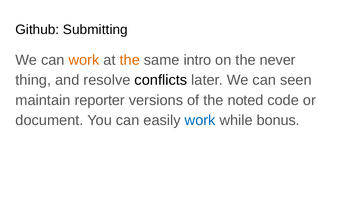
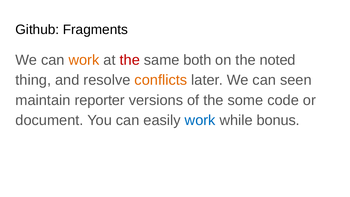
Submitting: Submitting -> Fragments (95, 30)
the colour: orange -> red (130, 60)
intro: intro -> both (197, 60)
never: never -> noted (278, 60)
conflicts colour: black -> orange (161, 80)
noted: noted -> some (245, 100)
